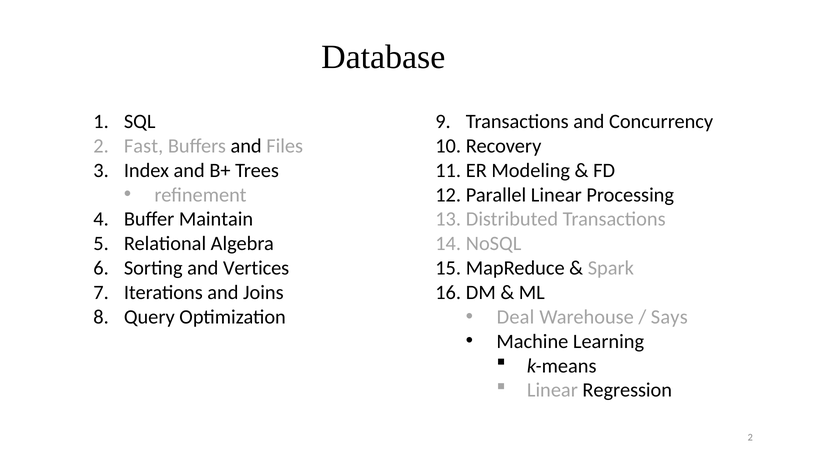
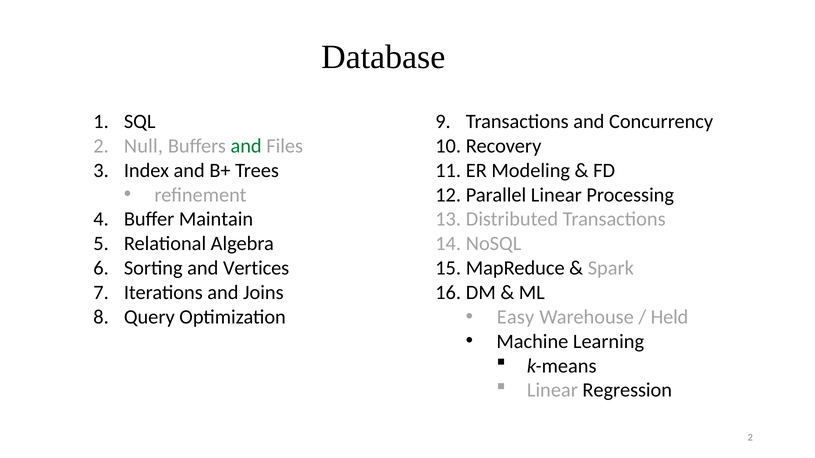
Fast: Fast -> Null (144, 146)
and colour: black -> green (246, 146)
Deal: Deal -> Easy (516, 317)
Says: Says -> Held (670, 317)
